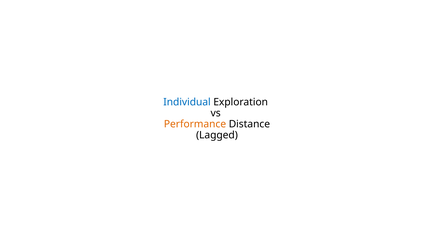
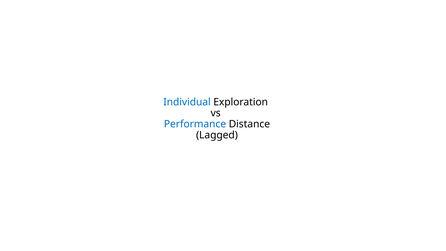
Performance colour: orange -> blue (195, 124)
